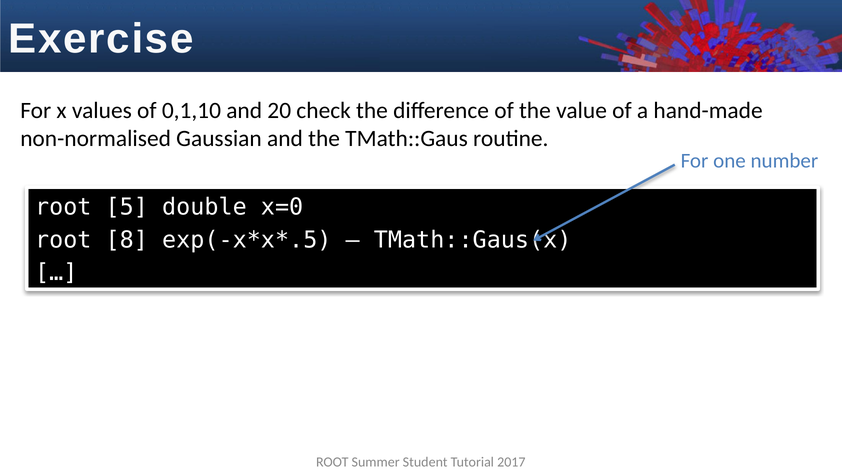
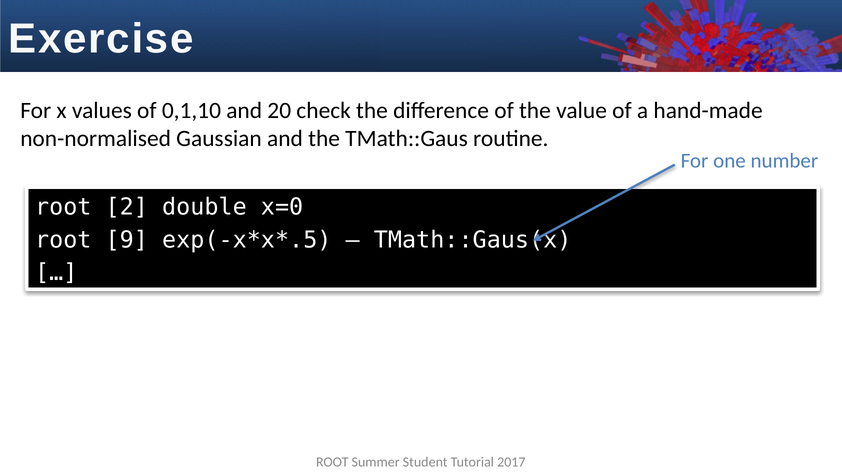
5: 5 -> 2 (127, 208)
8: 8 -> 9 (127, 240)
